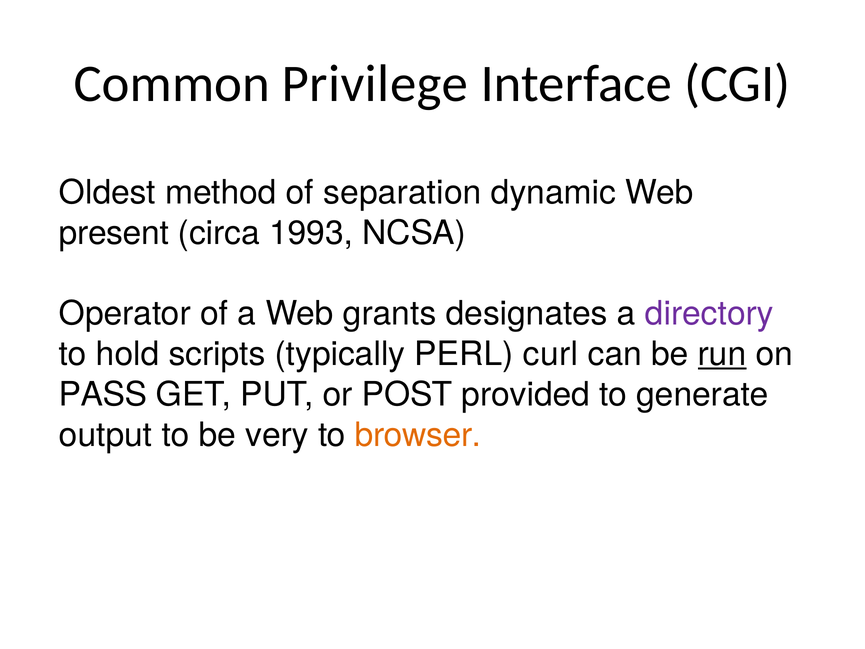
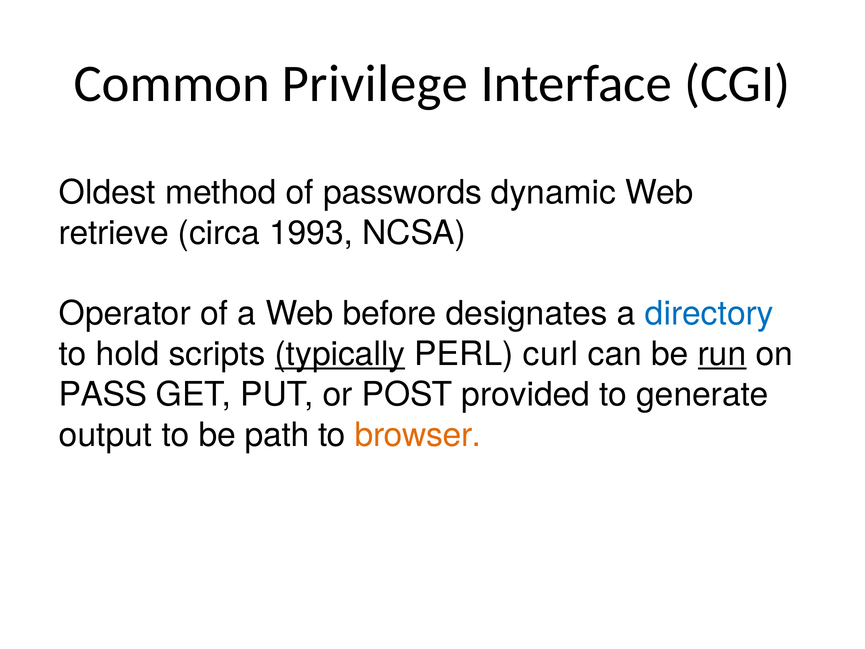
separation: separation -> passwords (403, 193)
present: present -> retrieve (114, 233)
grants: grants -> before (390, 314)
directory colour: purple -> blue (709, 314)
typically underline: none -> present (340, 354)
very: very -> path (277, 435)
